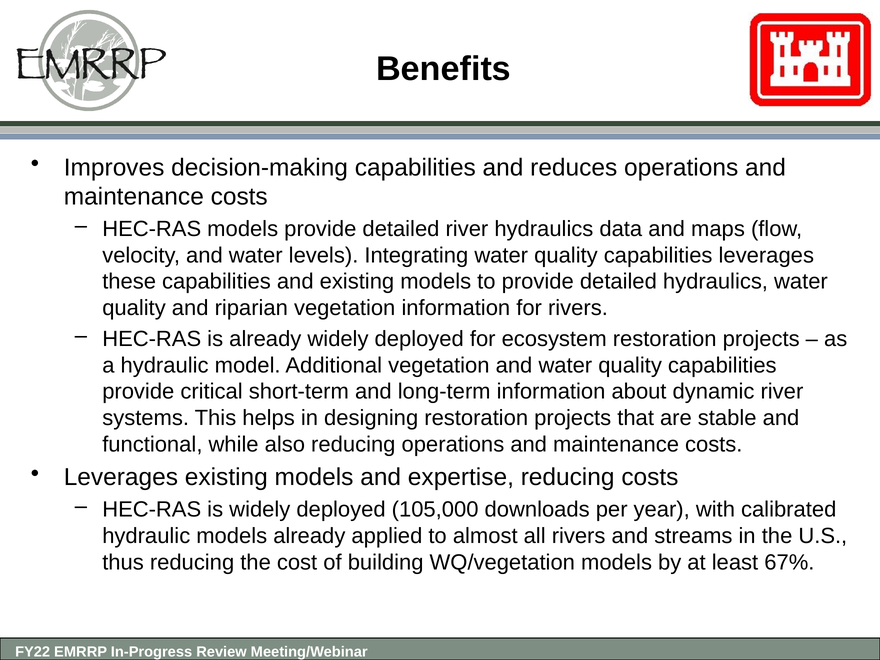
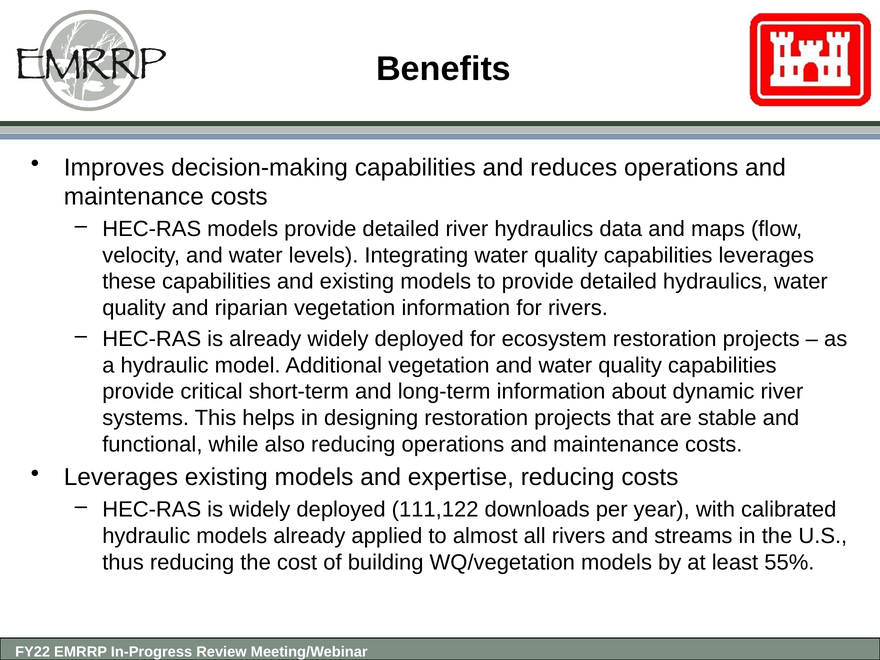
105,000: 105,000 -> 111,122 (435, 510)
67%: 67% -> 55% (789, 562)
